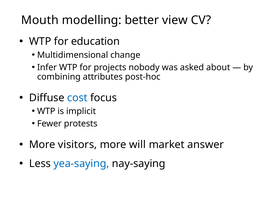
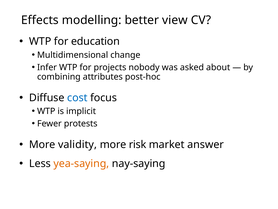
Mouth: Mouth -> Effects (40, 20)
visitors: visitors -> validity (77, 144)
will: will -> risk (138, 144)
yea-saying colour: blue -> orange (81, 163)
